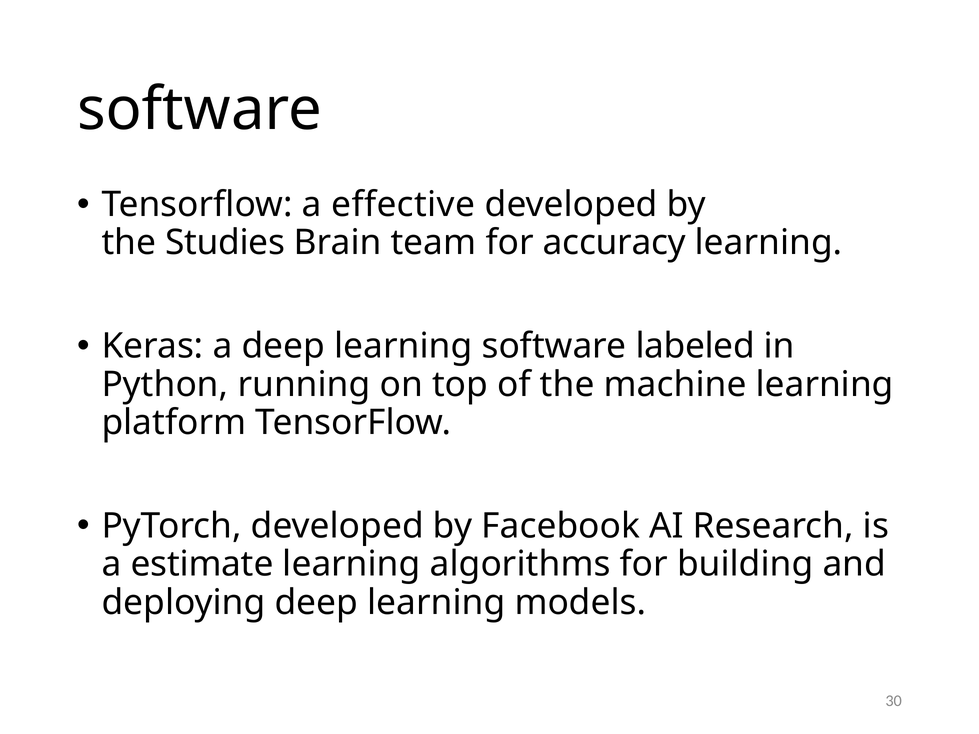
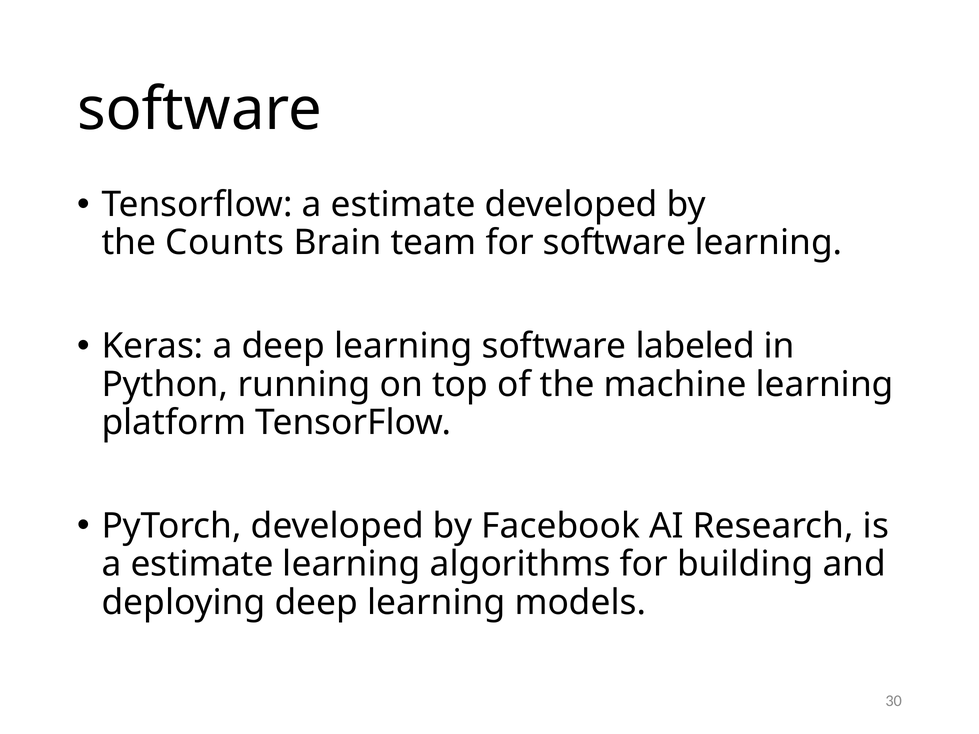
Tensorflow a effective: effective -> estimate (403, 205)
Studies: Studies -> Counts (225, 243)
for accuracy: accuracy -> software (614, 243)
